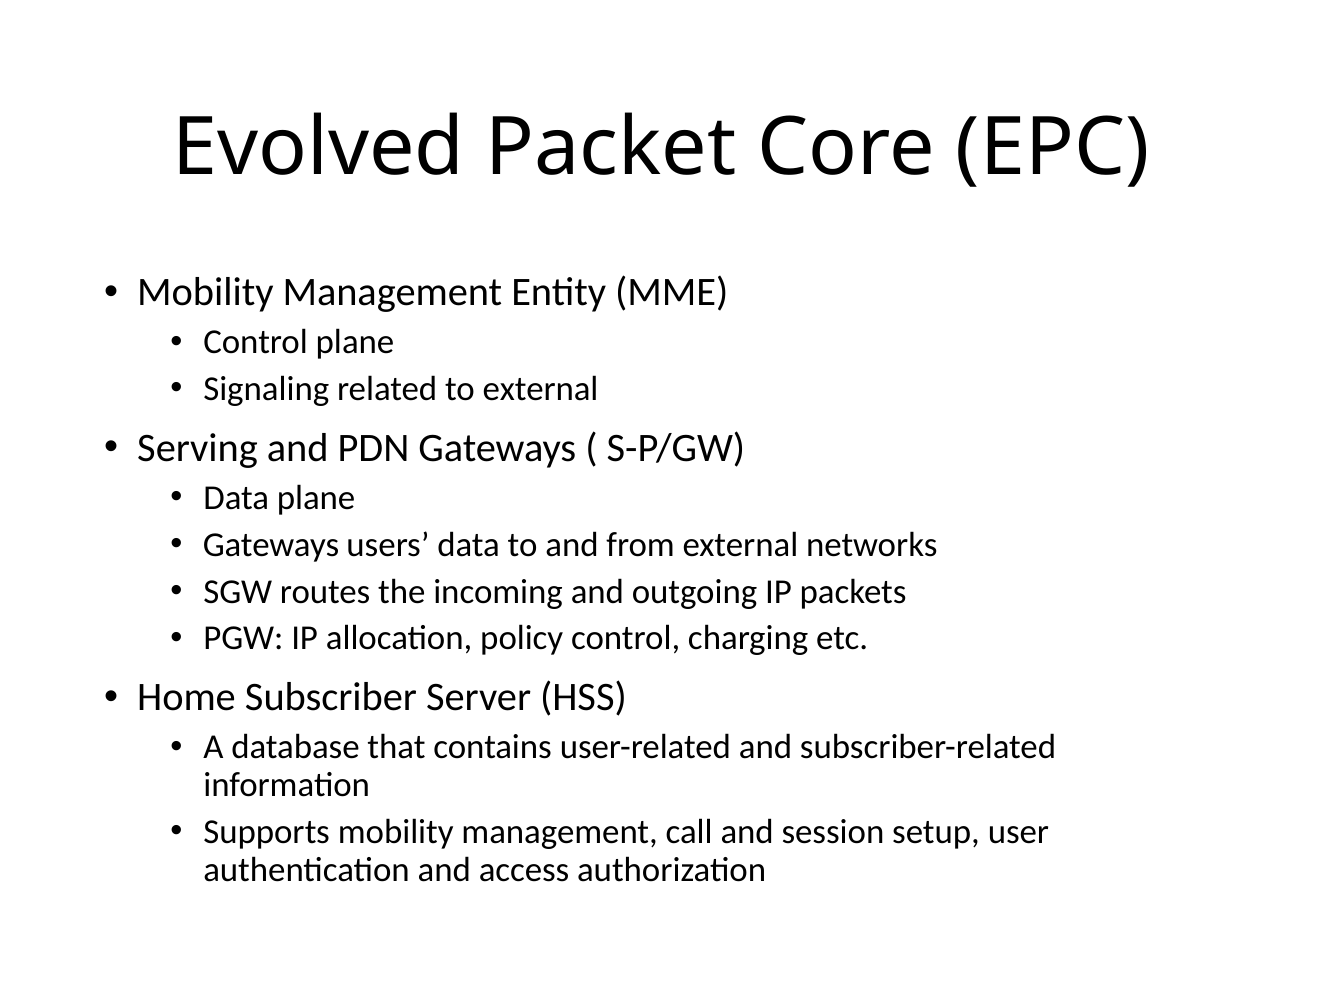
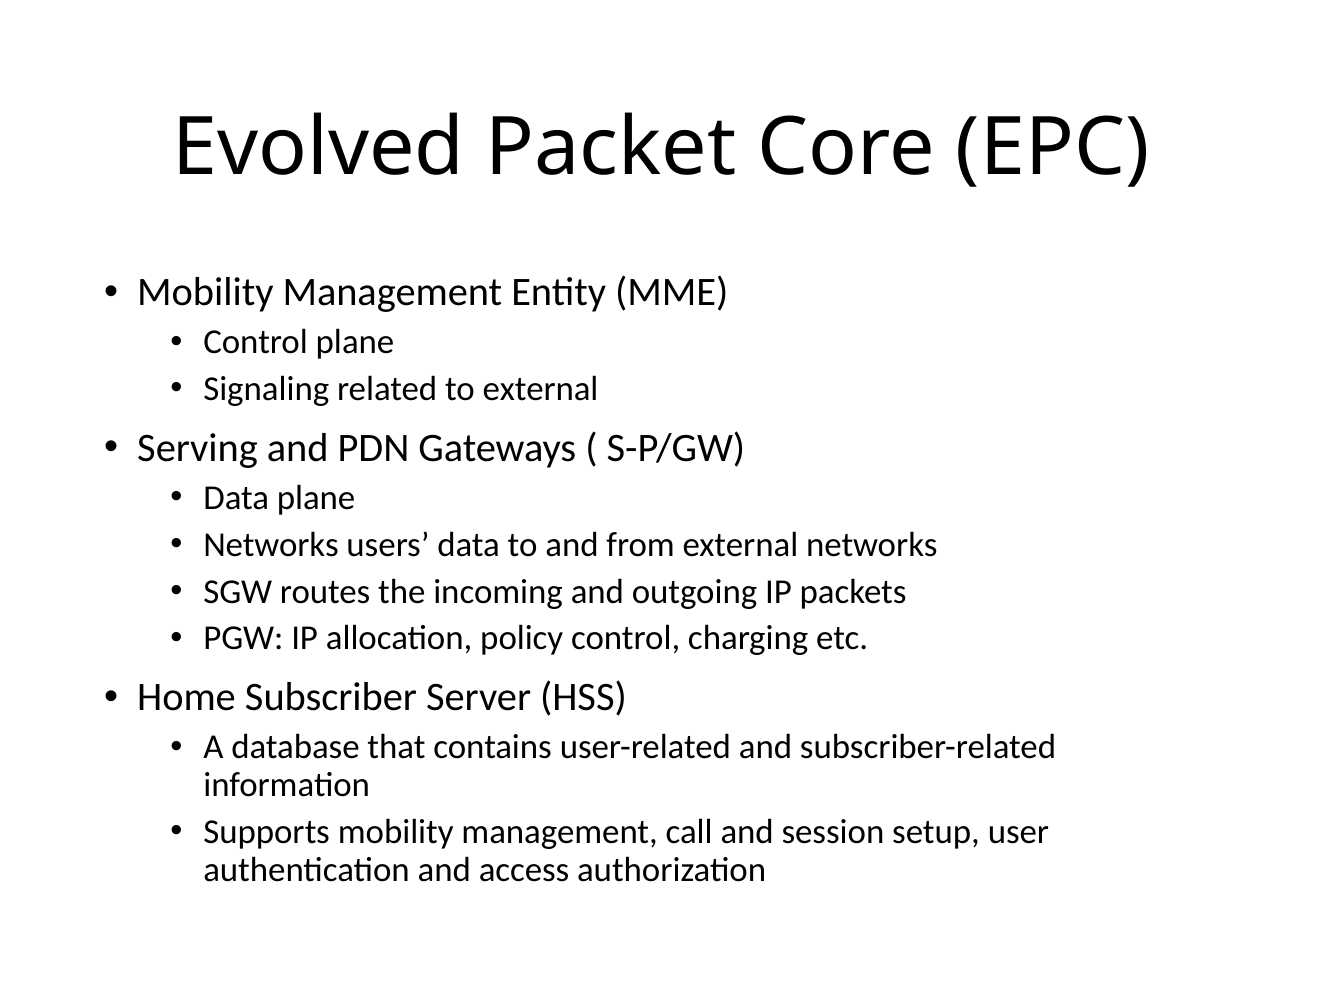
Gateways: Gateways -> Networks (271, 545)
